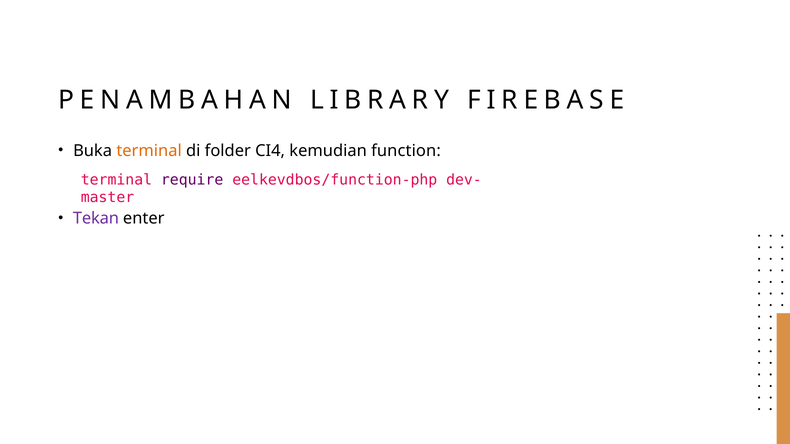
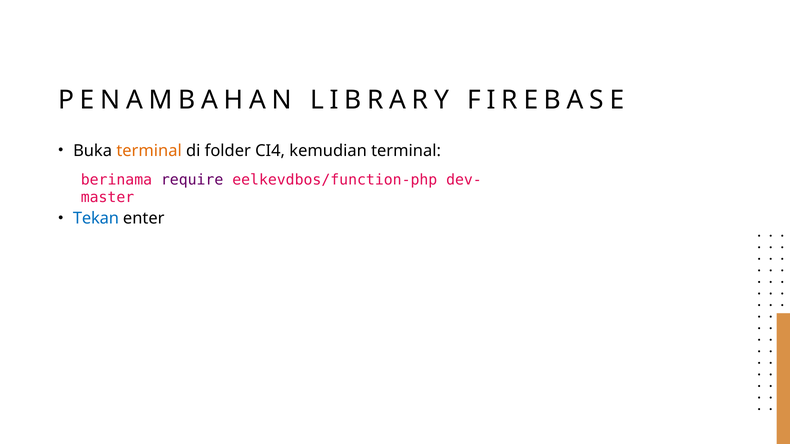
kemudian function: function -> terminal (406, 151)
terminal: terminal -> berinama (116, 180)
Tekan colour: purple -> blue (96, 219)
